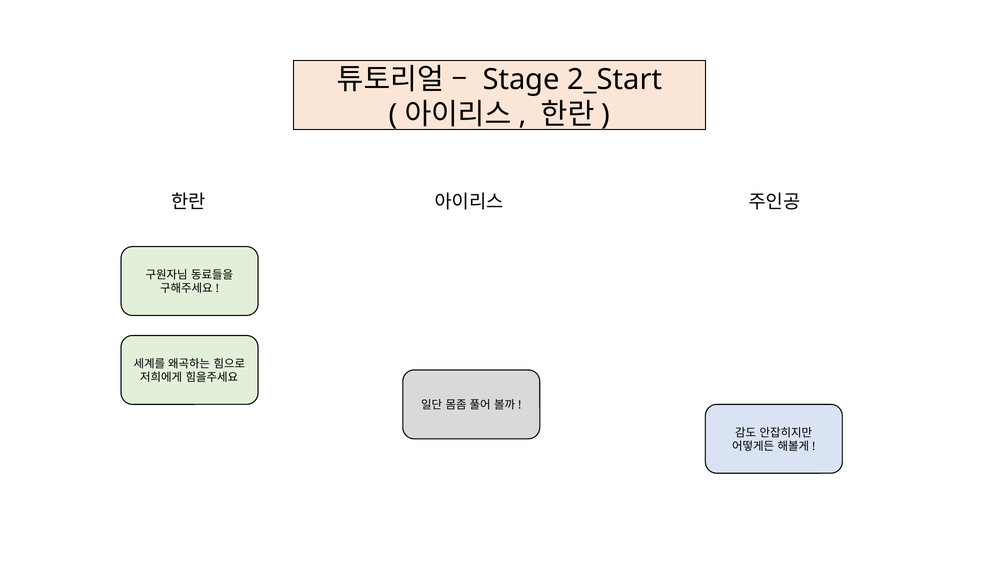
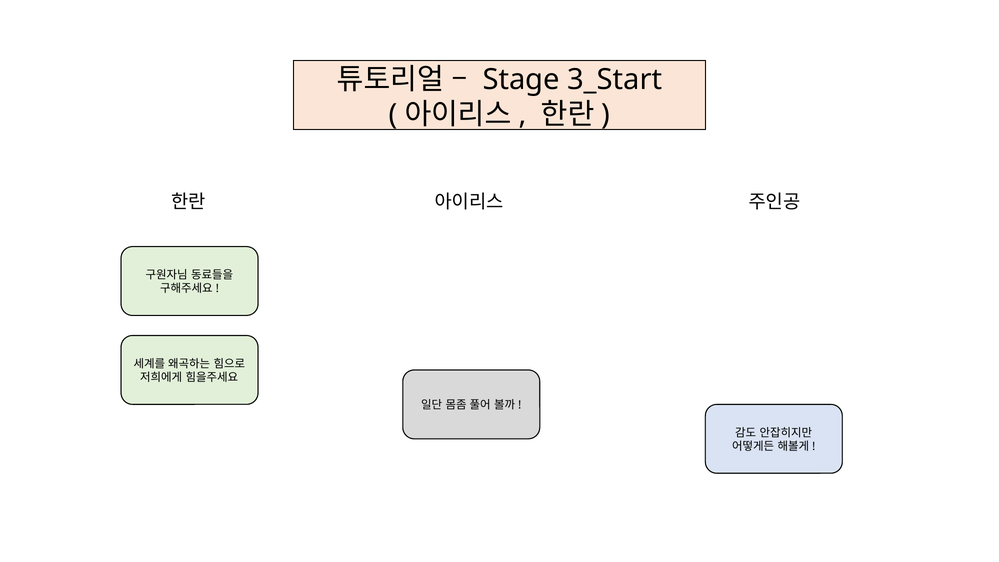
2_Start: 2_Start -> 3_Start (615, 80)
